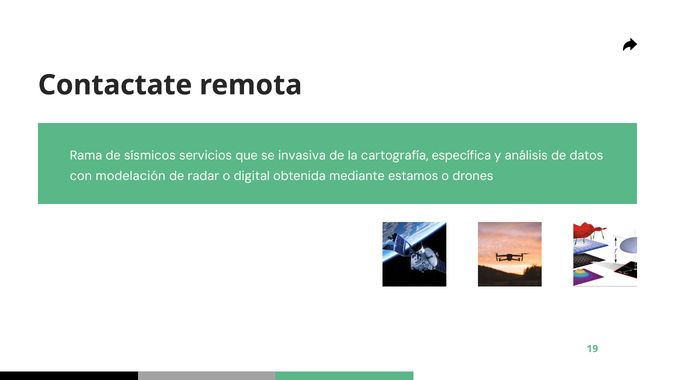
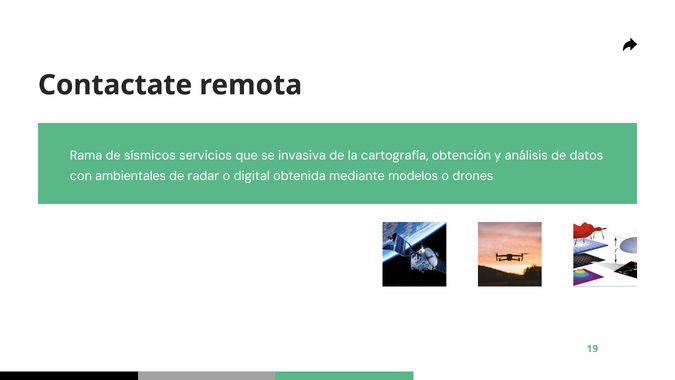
específica: específica -> obtención (461, 155)
modelación: modelación -> ambientales (131, 176)
estamos: estamos -> modelos (413, 176)
